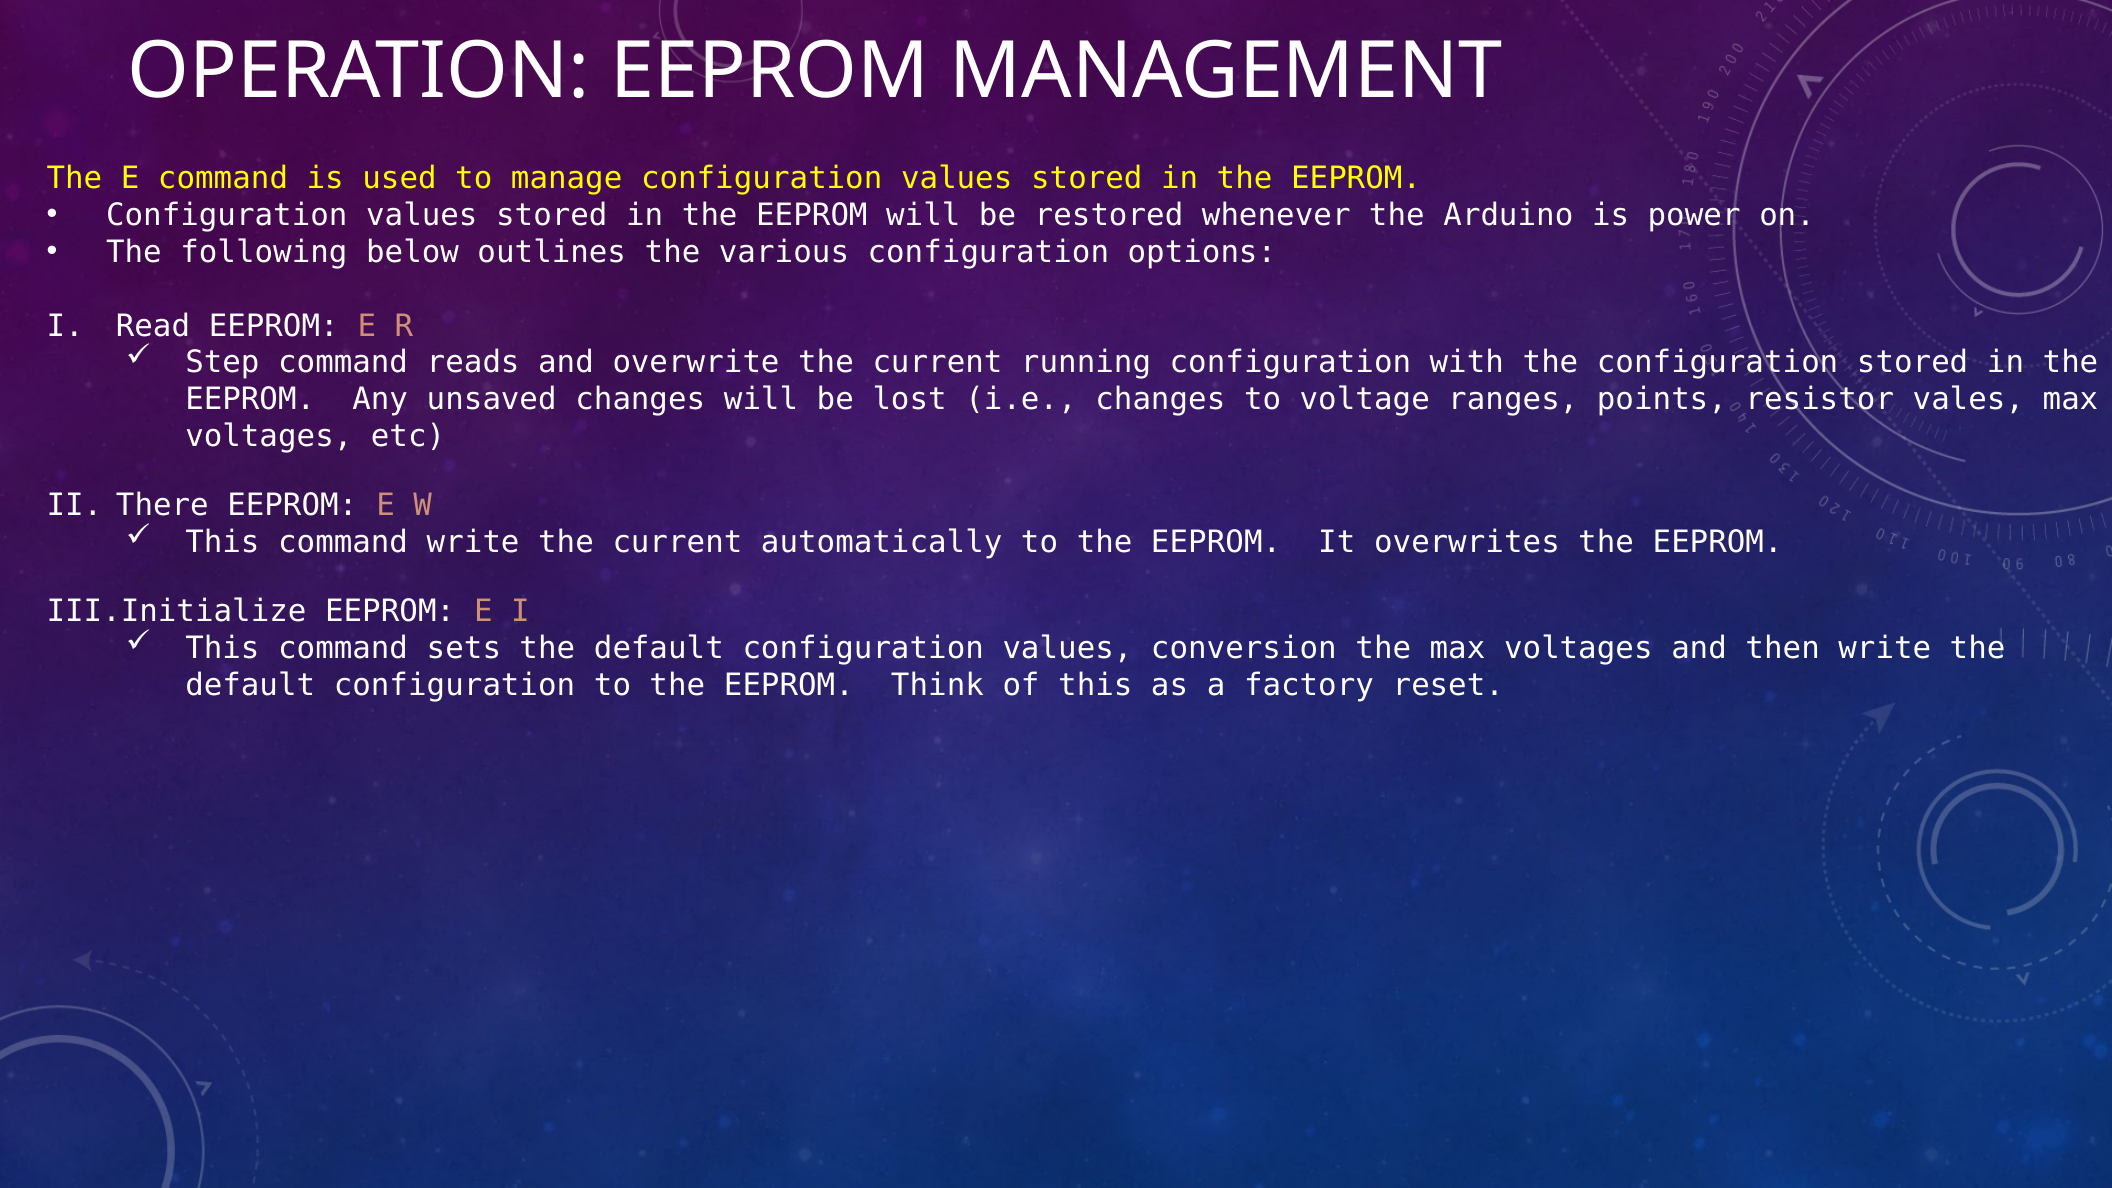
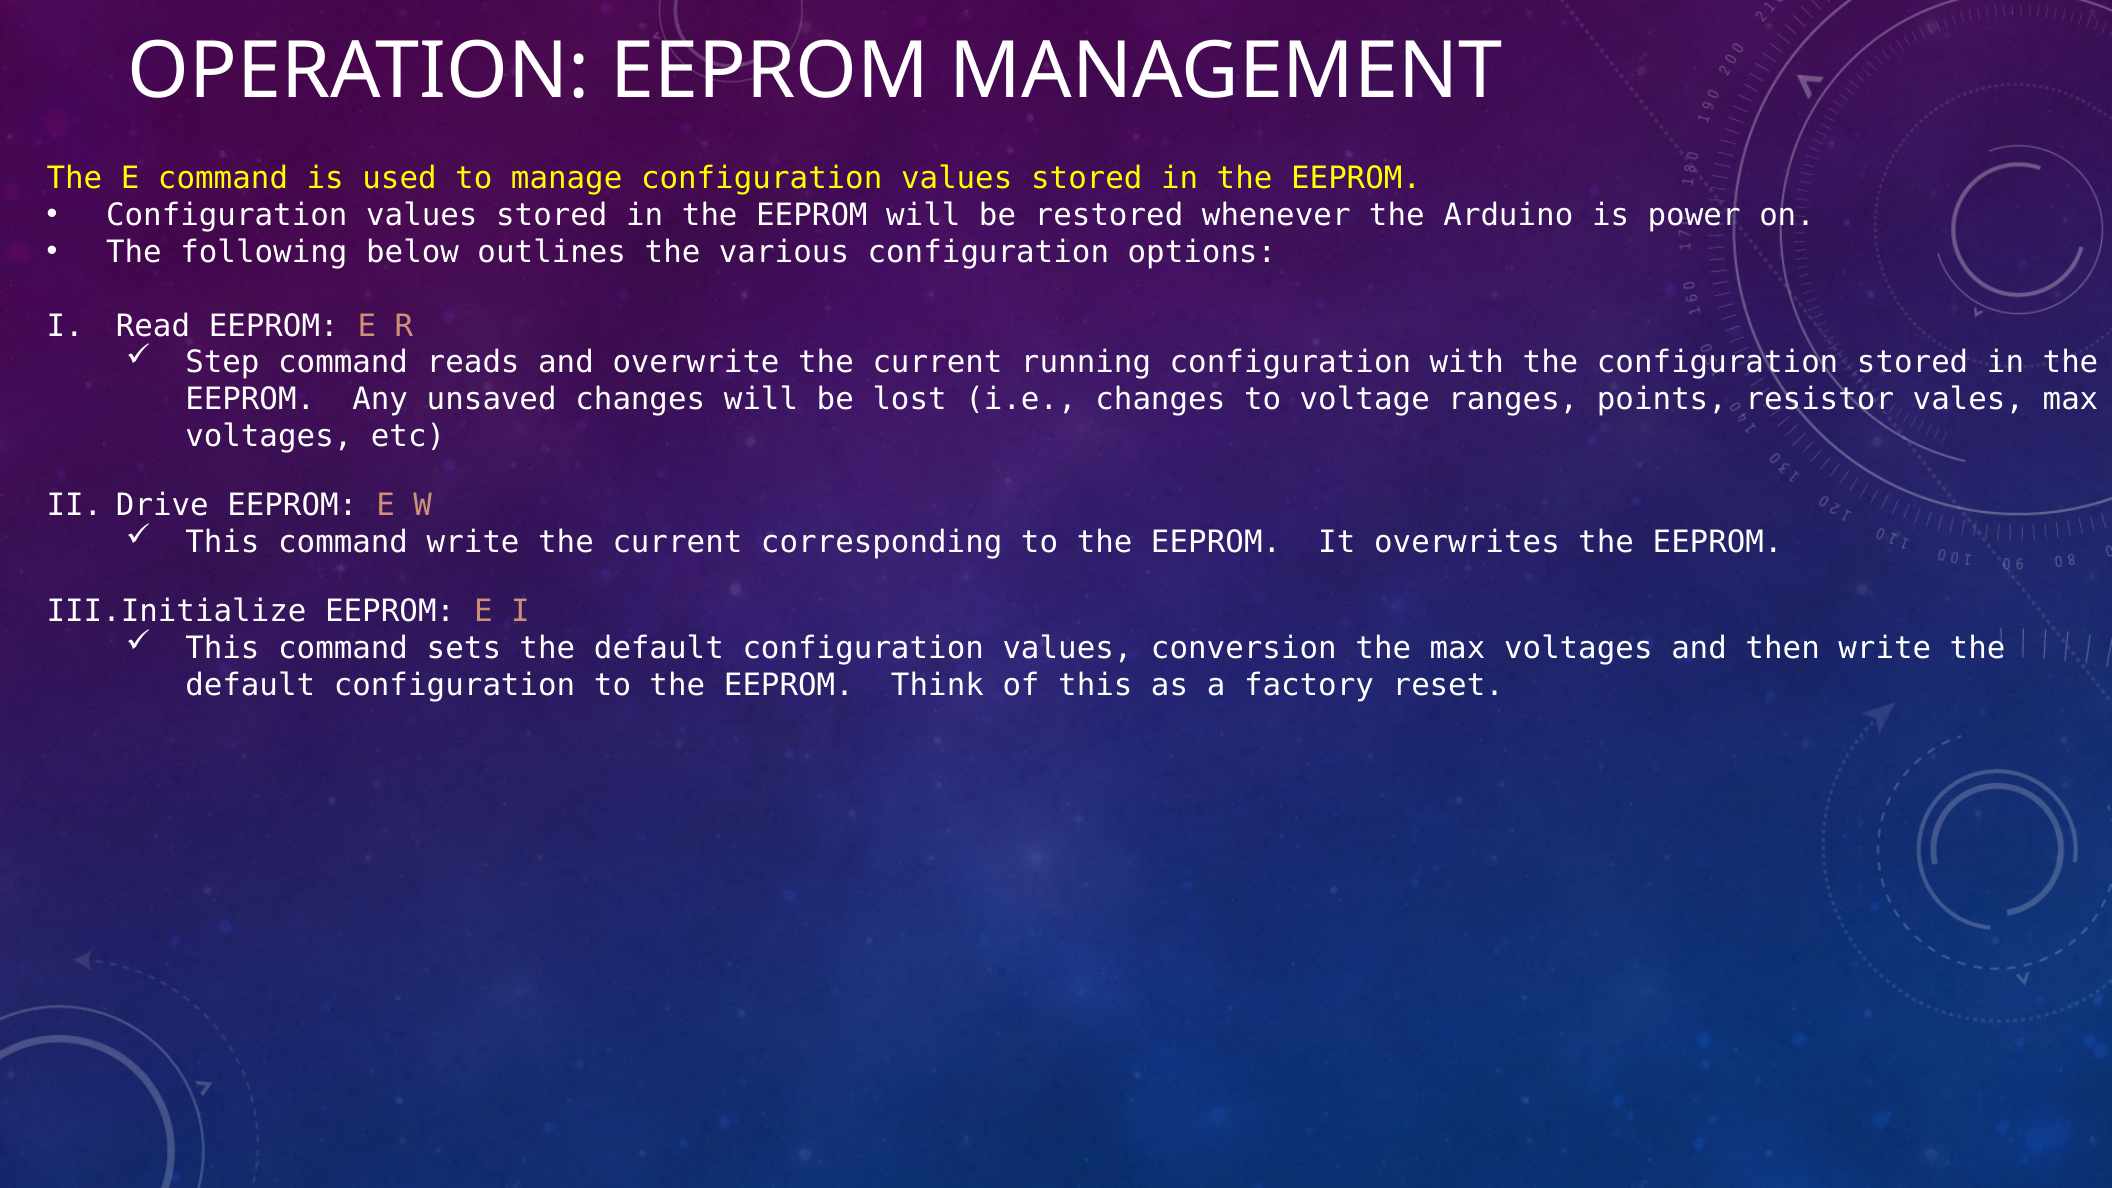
There: There -> Drive (162, 505)
automatically: automatically -> corresponding (882, 542)
